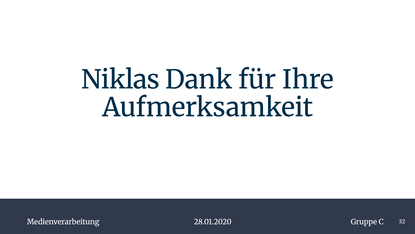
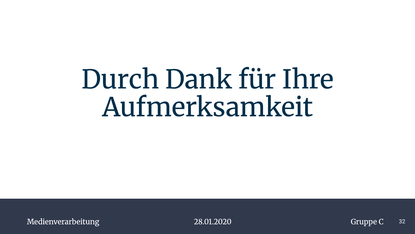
Niklas: Niklas -> Durch (120, 80)
